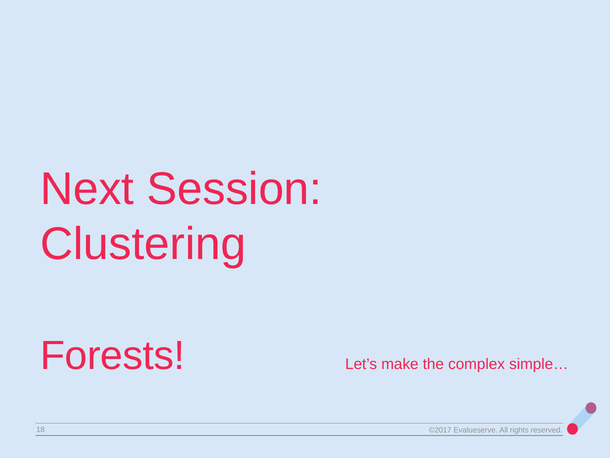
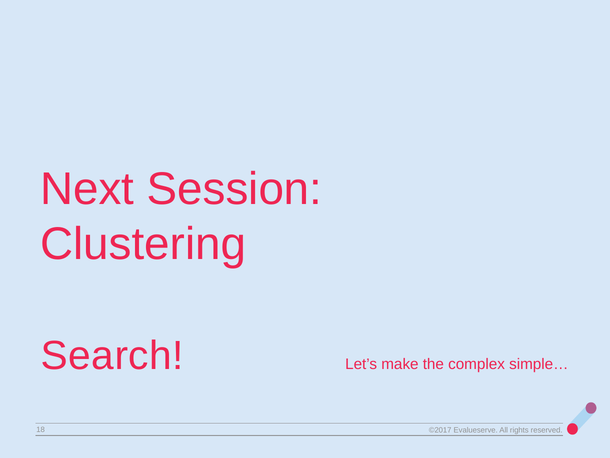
Forests: Forests -> Search (112, 356)
